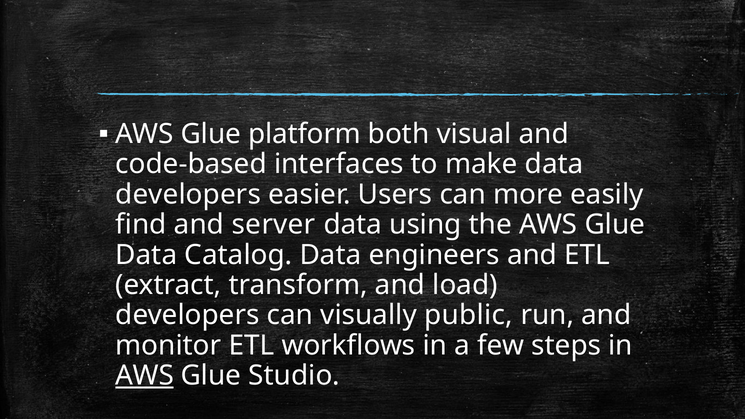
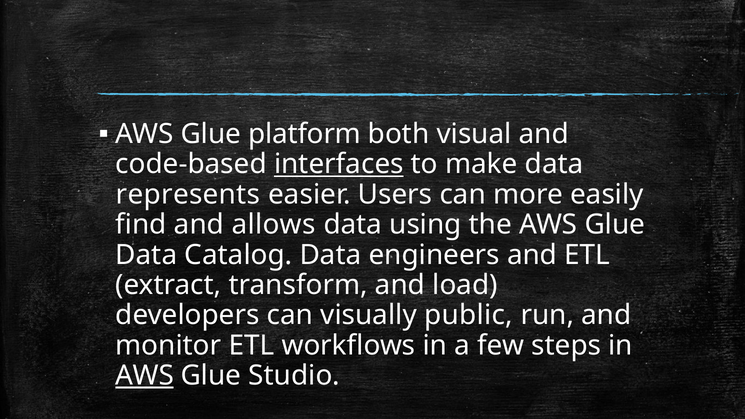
interfaces underline: none -> present (339, 164)
developers: developers -> represents (188, 195)
server: server -> allows (274, 225)
